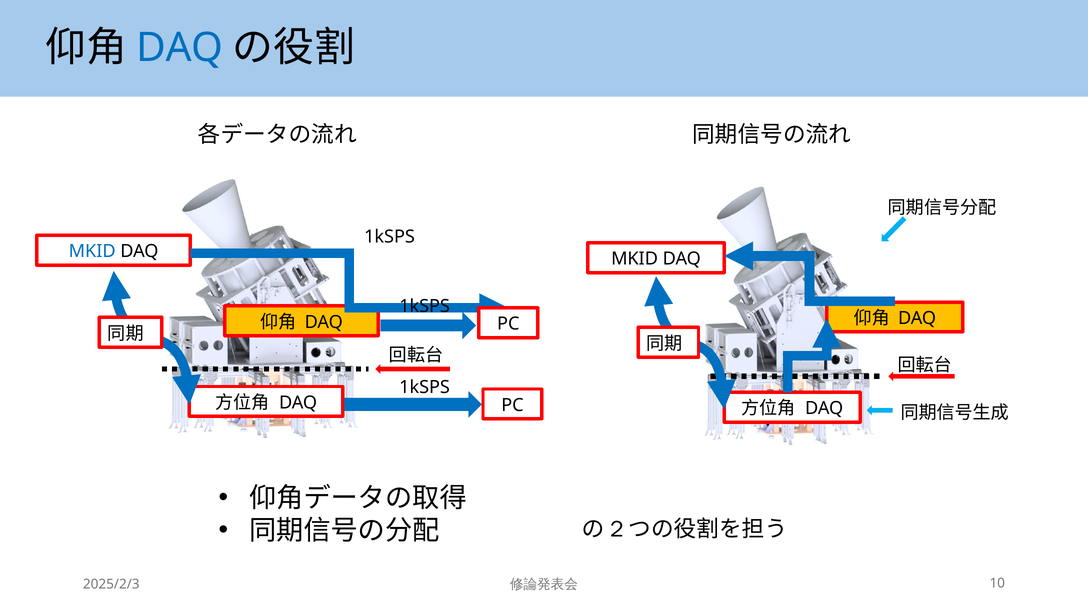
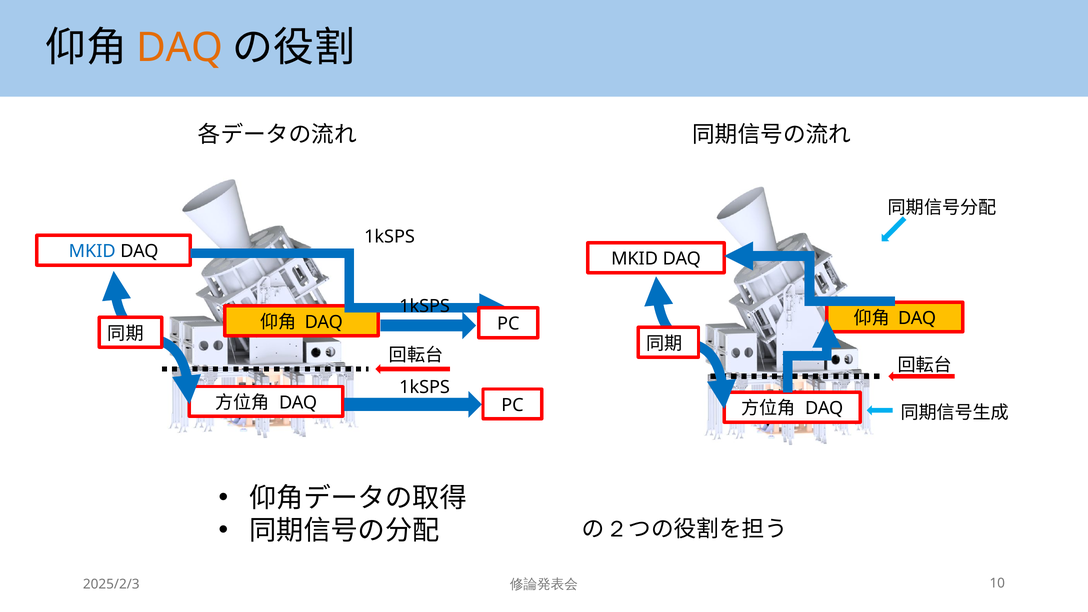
DAQ colour: blue -> orange (180, 48)
